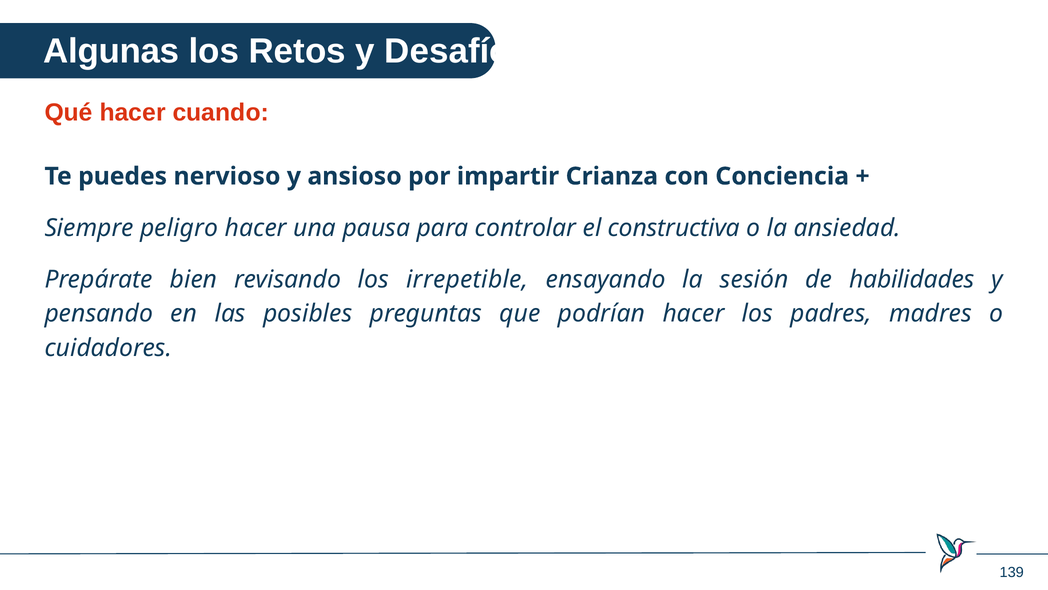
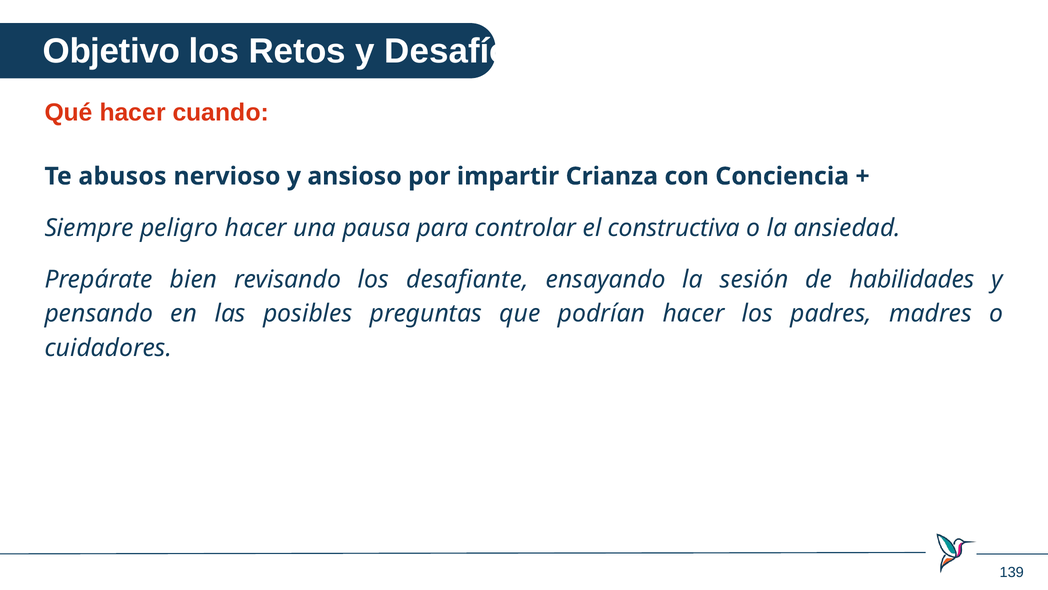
Algunas: Algunas -> Objetivo (111, 51)
puedes: puedes -> abusos (122, 176)
irrepetible: irrepetible -> desafiante (467, 279)
